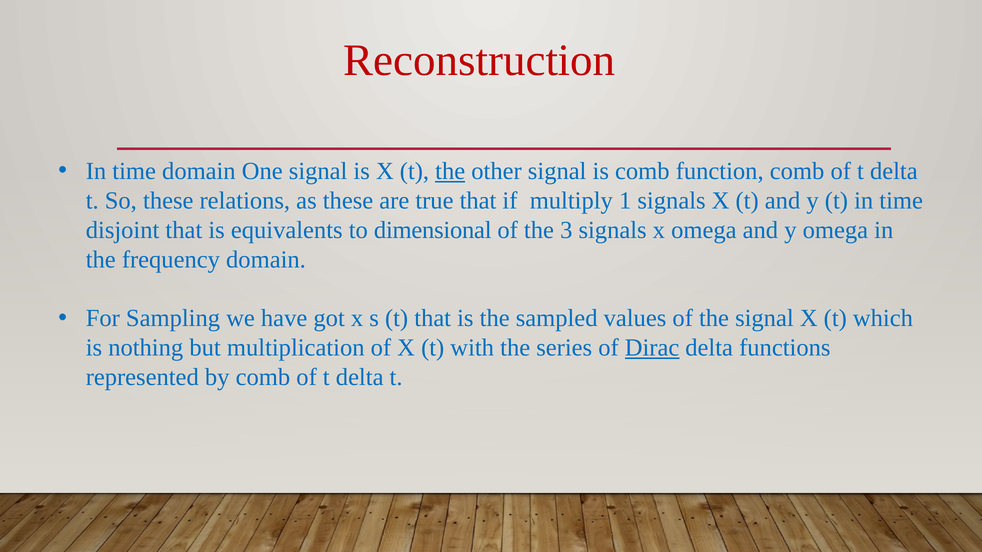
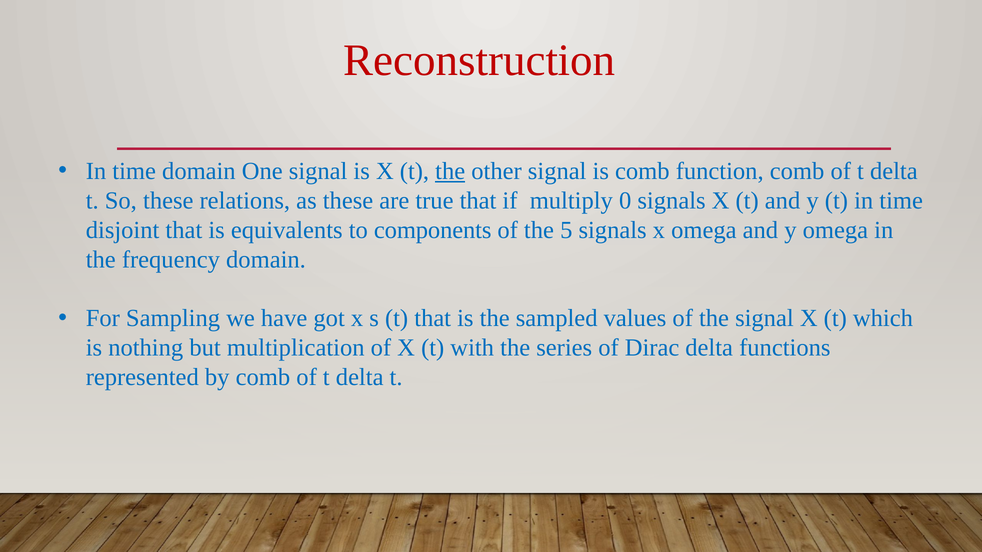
1: 1 -> 0 (625, 201)
dimensional: dimensional -> components (433, 230)
3: 3 -> 5 (566, 230)
Dirac underline: present -> none (652, 348)
